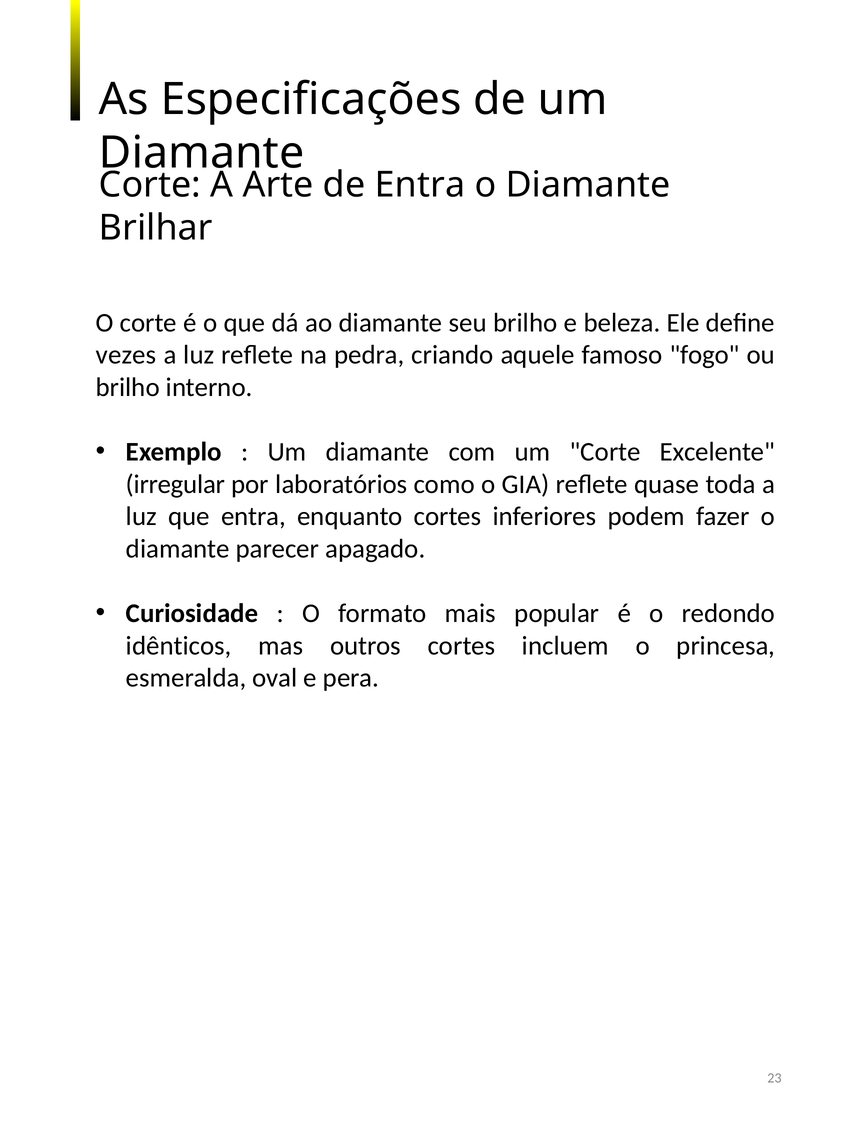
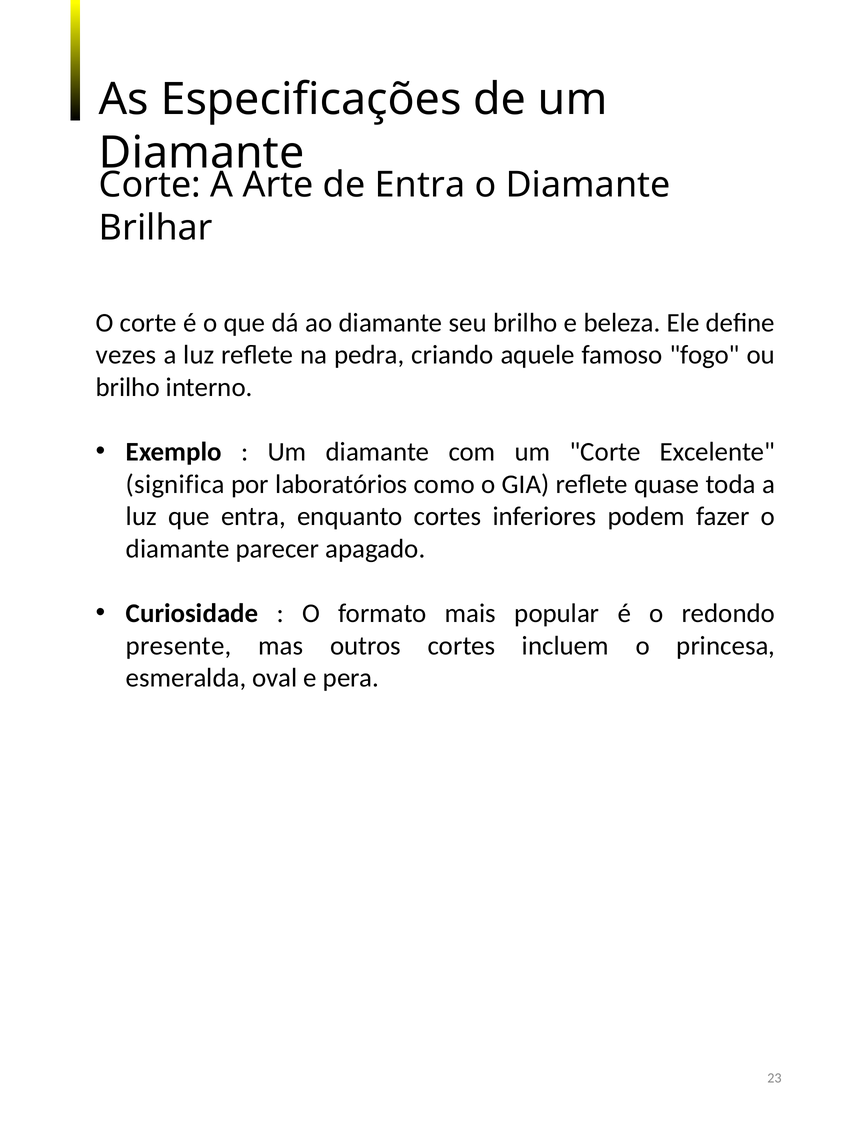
irregular: irregular -> significa (175, 484)
idênticos: idênticos -> presente (179, 646)
